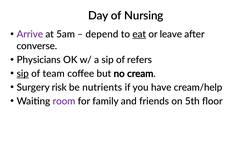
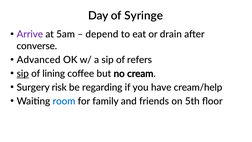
Nursing: Nursing -> Syringe (144, 16)
eat underline: present -> none (139, 34)
leave: leave -> drain (171, 34)
Physicians: Physicians -> Advanced (39, 60)
team: team -> lining (54, 74)
nutrients: nutrients -> regarding (102, 87)
room colour: purple -> blue (64, 101)
